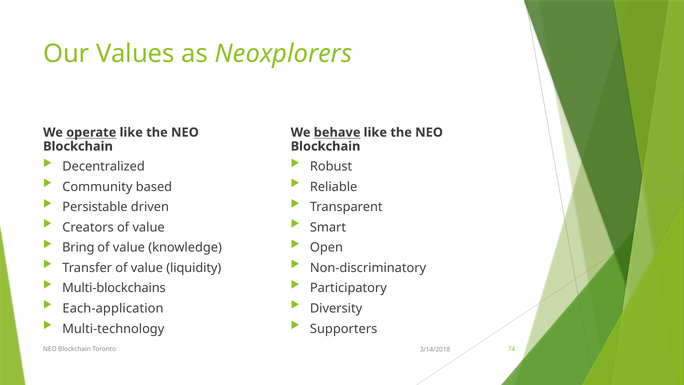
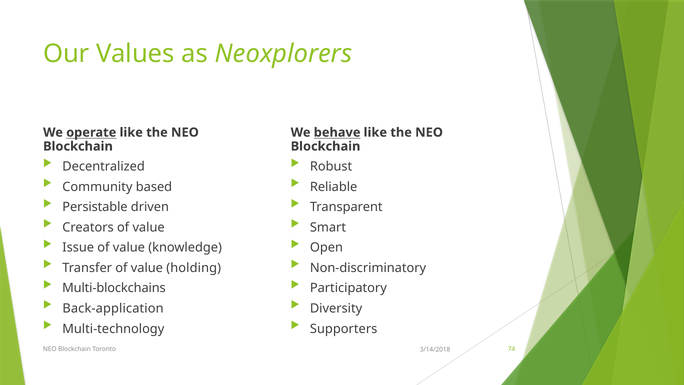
Bring: Bring -> Issue (78, 248)
liquidity: liquidity -> holding (194, 268)
Each-application: Each-application -> Back-application (113, 308)
